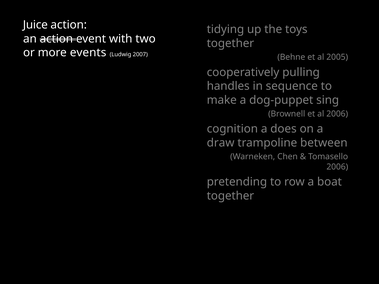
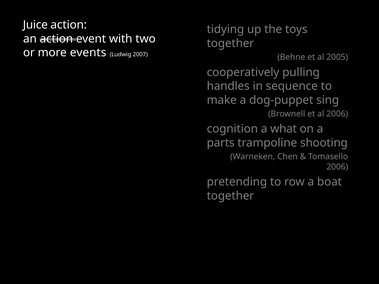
does: does -> what (284, 129)
draw: draw -> parts (221, 143)
between: between -> shooting (324, 143)
